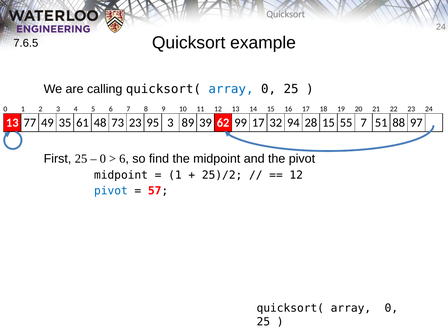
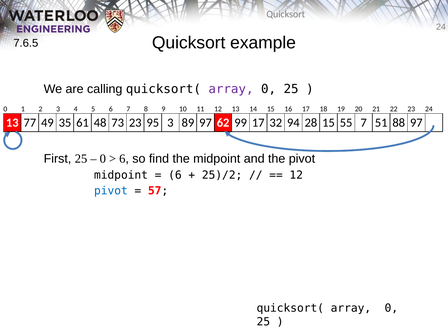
array colour: blue -> purple (231, 89)
89 39: 39 -> 97 (206, 123)
1: 1 -> 6 (175, 175)
